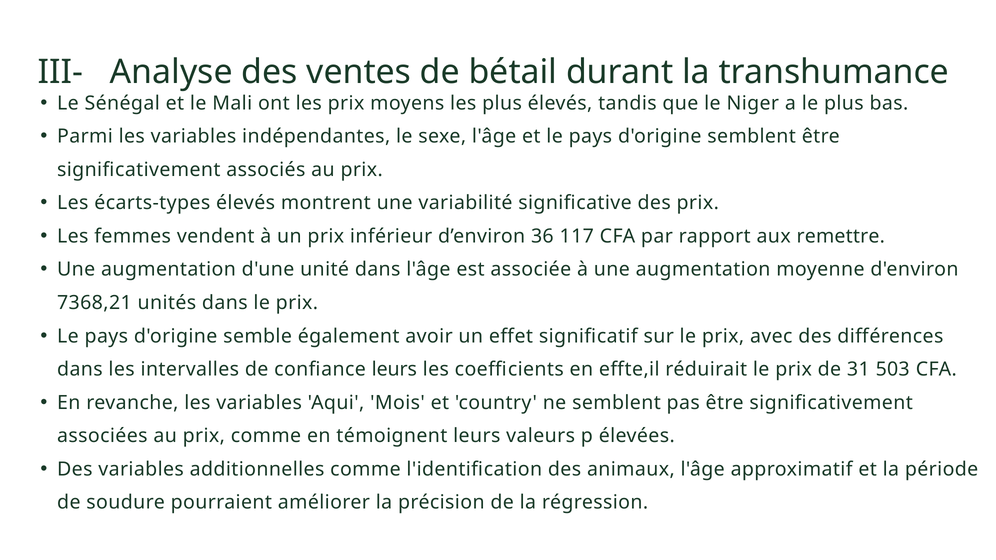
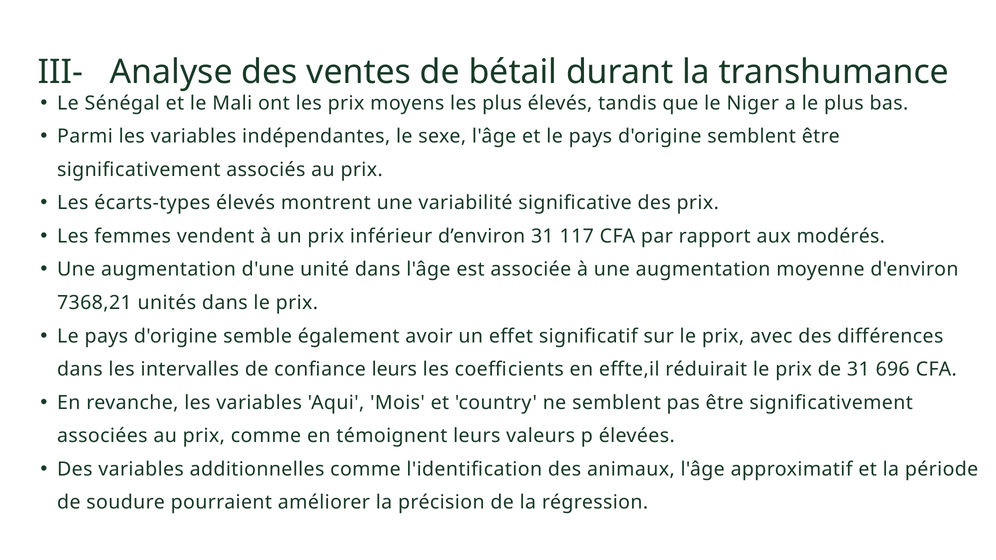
d’environ 36: 36 -> 31 (542, 236)
remettre: remettre -> modérés (841, 236)
503: 503 -> 696 (893, 370)
